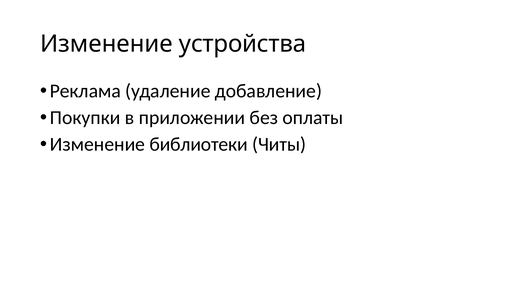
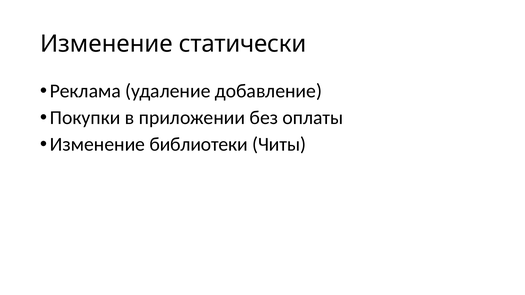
устройства: устройства -> статически (243, 44)
